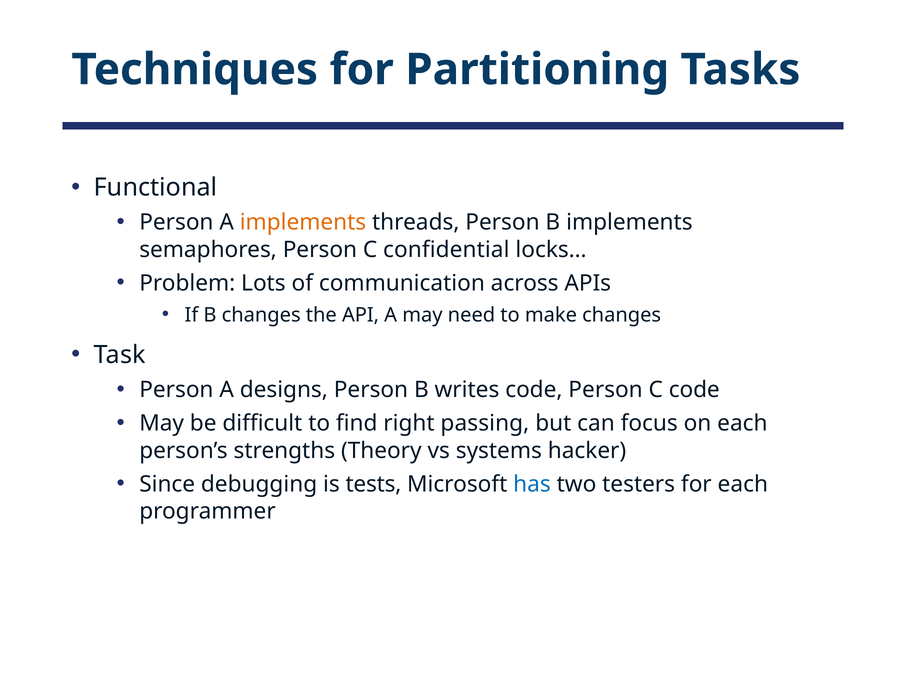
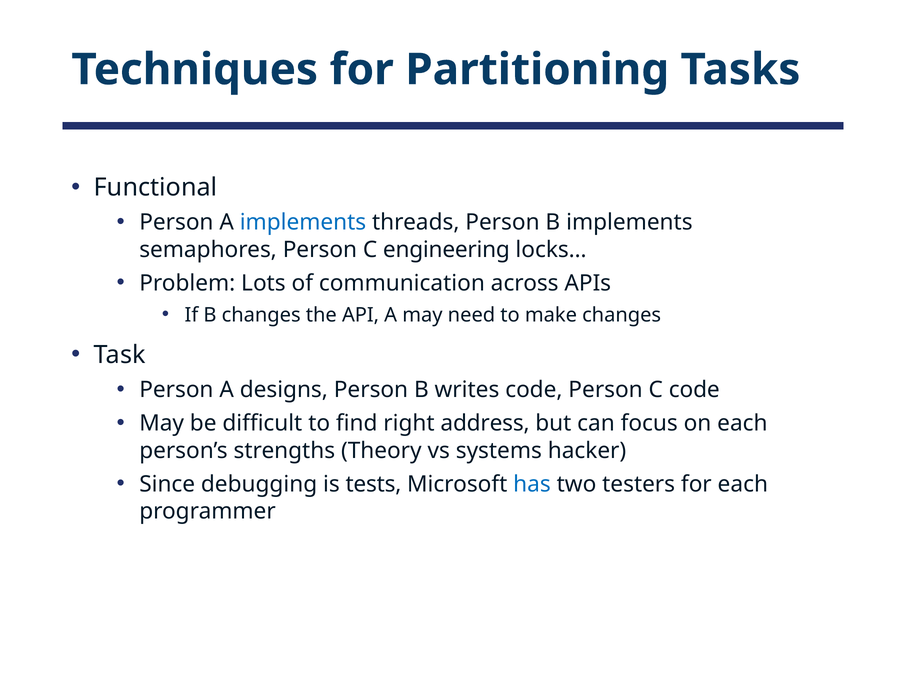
implements colour: orange -> blue (303, 222)
confidential: confidential -> engineering (446, 249)
passing: passing -> address (485, 423)
